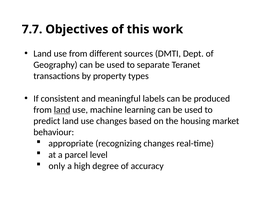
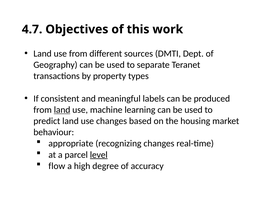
7.7: 7.7 -> 4.7 (32, 29)
level underline: none -> present (99, 155)
only: only -> flow (57, 166)
